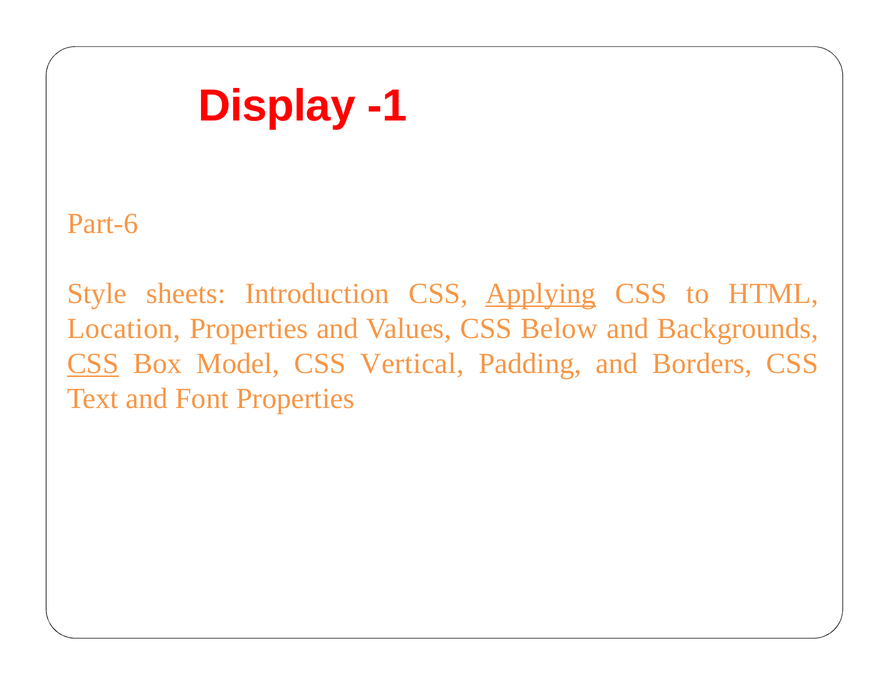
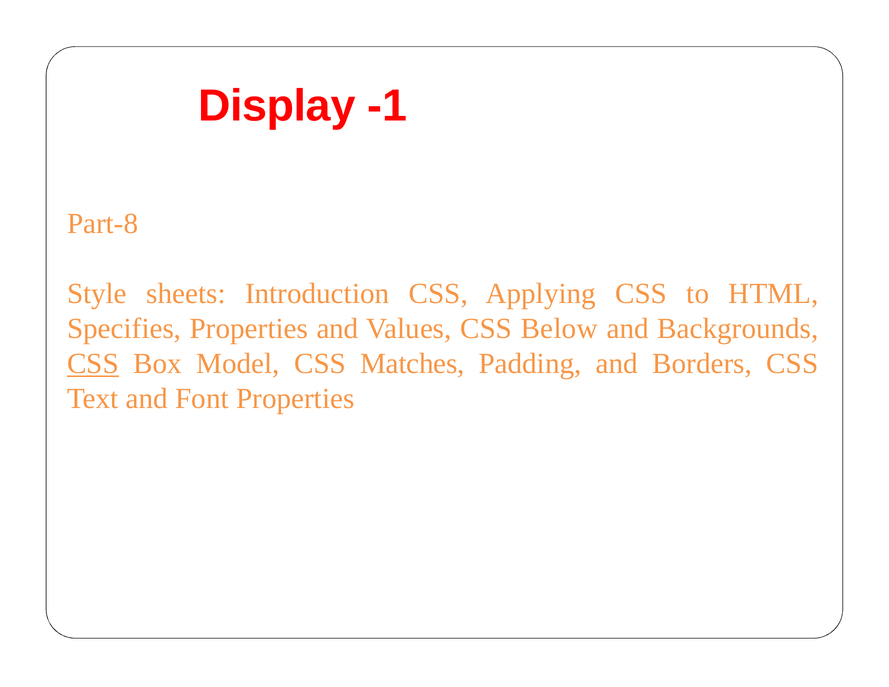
Part-6: Part-6 -> Part-8 (103, 224)
Applying underline: present -> none (541, 294)
Location: Location -> Specifies (124, 329)
Vertical: Vertical -> Matches (412, 364)
